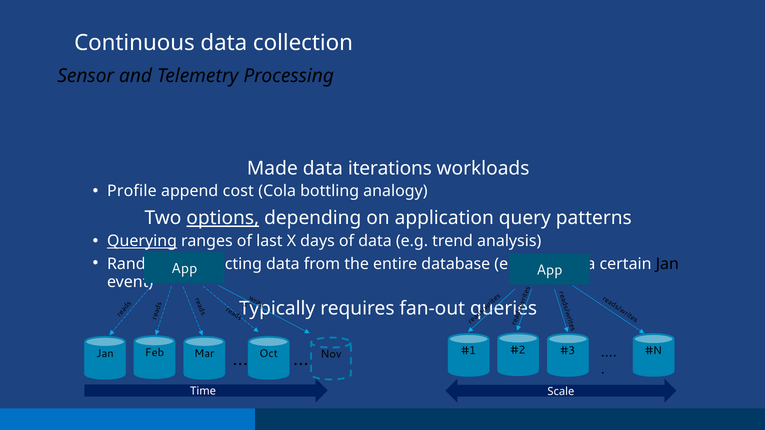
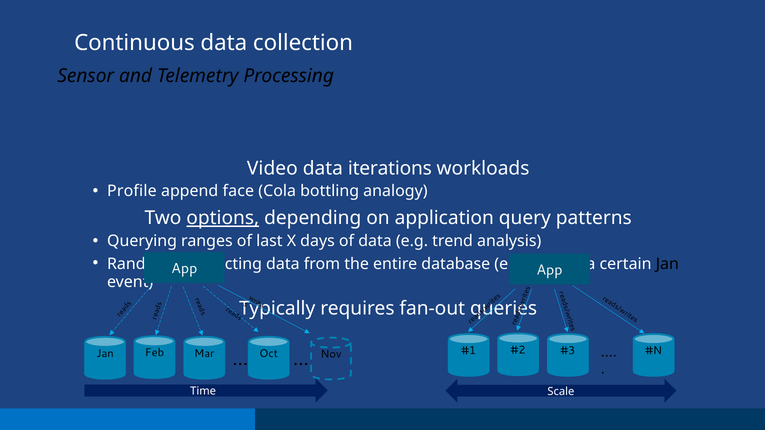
Made: Made -> Video (272, 168)
cost: cost -> face (238, 191)
Querying underline: present -> none (142, 241)
